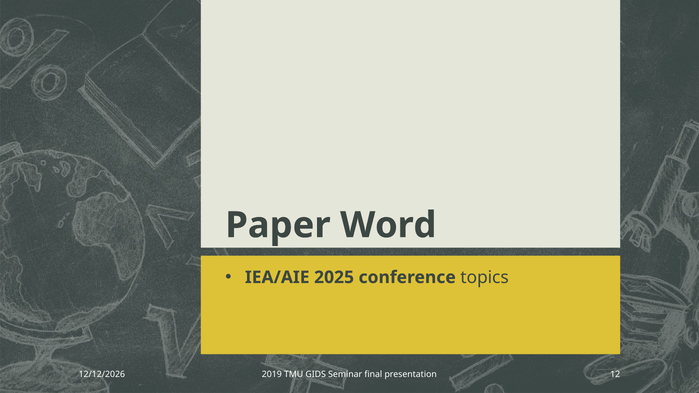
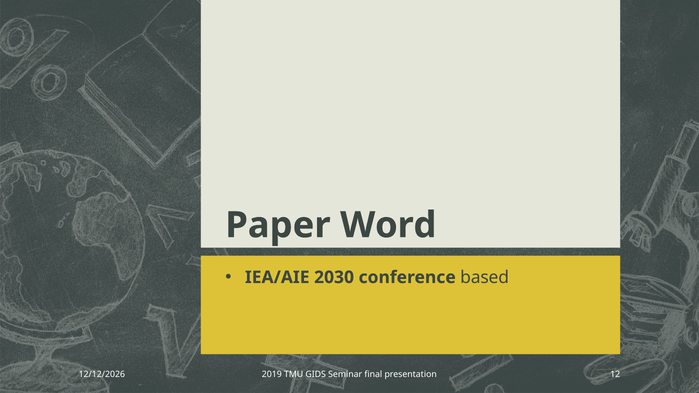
2025: 2025 -> 2030 (334, 277)
topics: topics -> based (485, 277)
